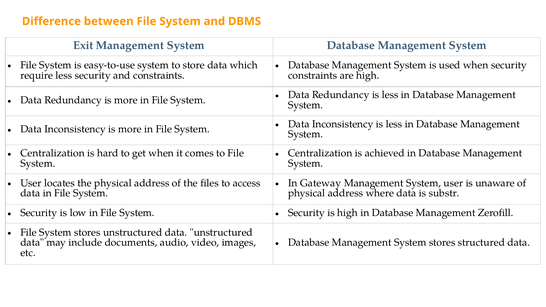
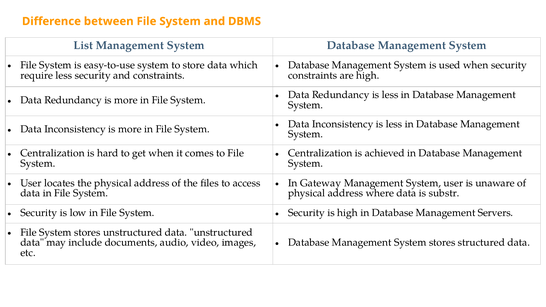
Exit: Exit -> List (83, 46)
Zerofill: Zerofill -> Servers (496, 213)
